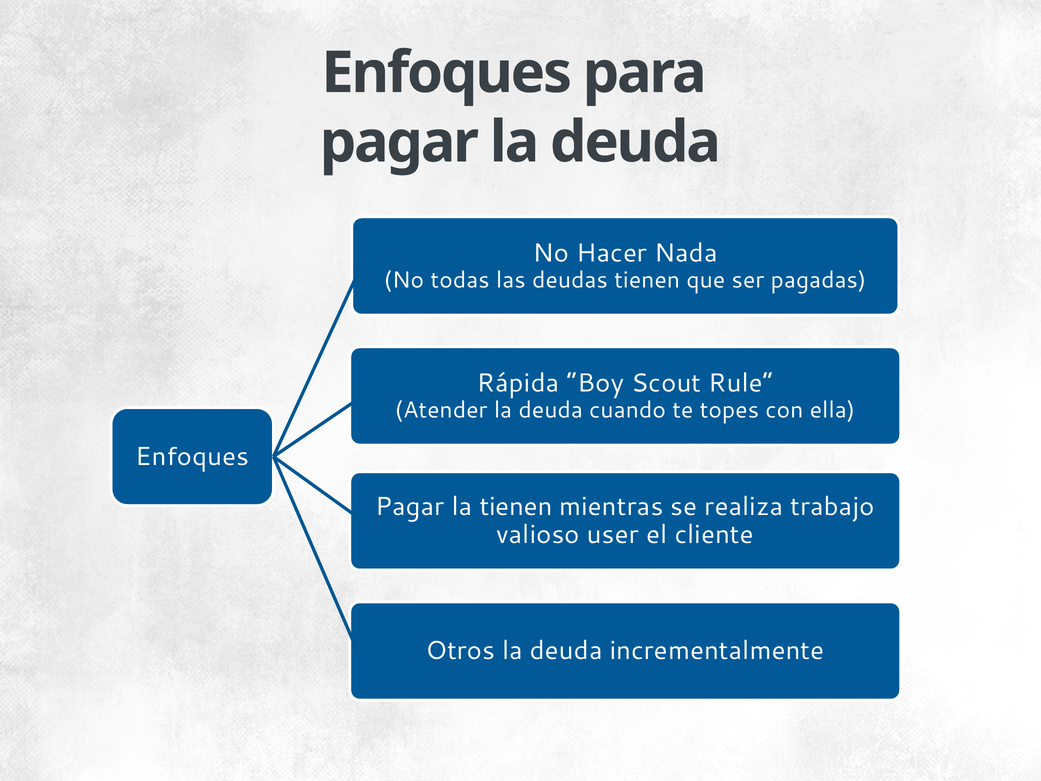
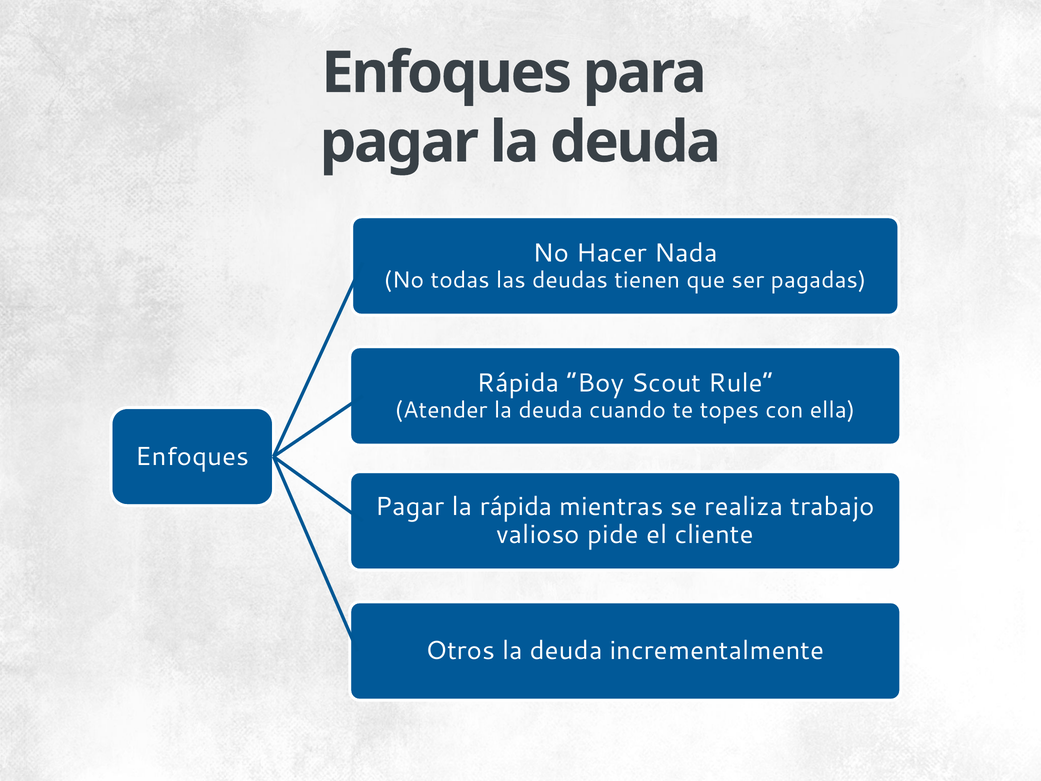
la tienen: tienen -> rápida (516, 507)
user: user -> pide (613, 535)
